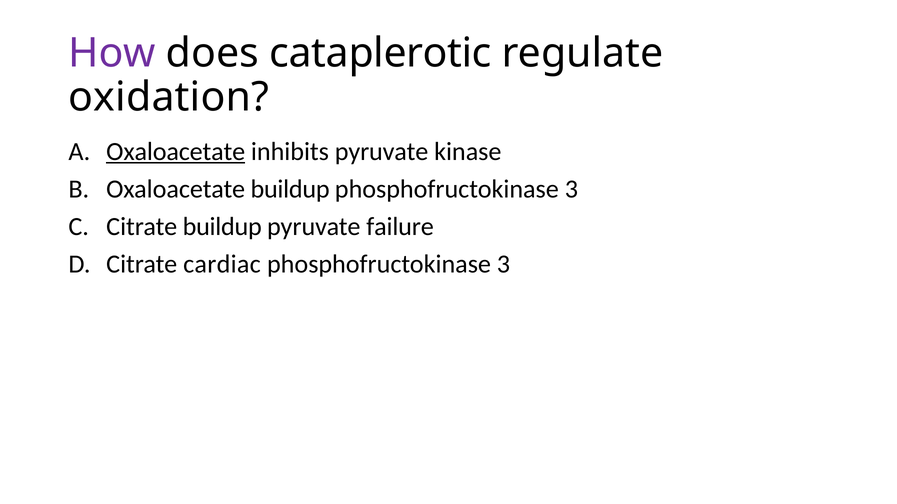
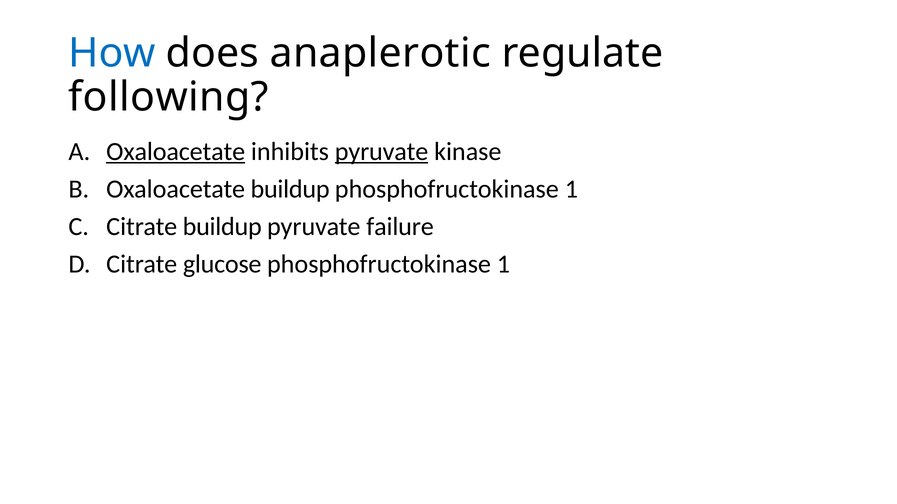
How colour: purple -> blue (112, 53)
cataplerotic: cataplerotic -> anaplerotic (380, 53)
oxidation: oxidation -> following (169, 98)
pyruvate underline: none -> present (382, 152)
3: 3 -> 1 (571, 189)
cardiac: cardiac -> glucose (222, 264)
3: 3 -> 1 (503, 264)
